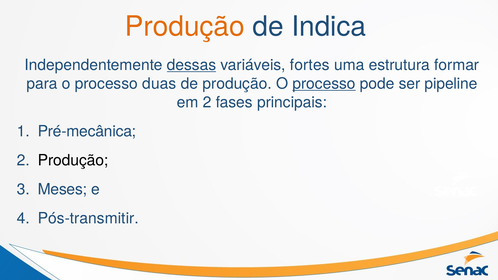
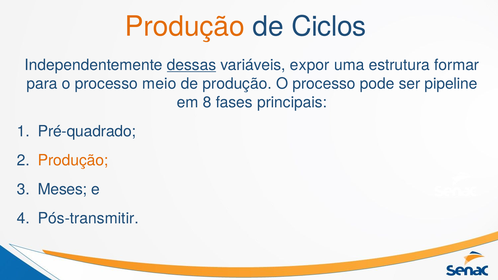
Indica: Indica -> Ciclos (329, 27)
fortes: fortes -> expor (310, 65)
duas: duas -> meio (159, 84)
processo underline: present -> none (324, 84)
em 2: 2 -> 8 (207, 102)
Pré-mecânica: Pré-mecânica -> Pré-quadrado (87, 131)
Produção colour: black -> orange (73, 160)
